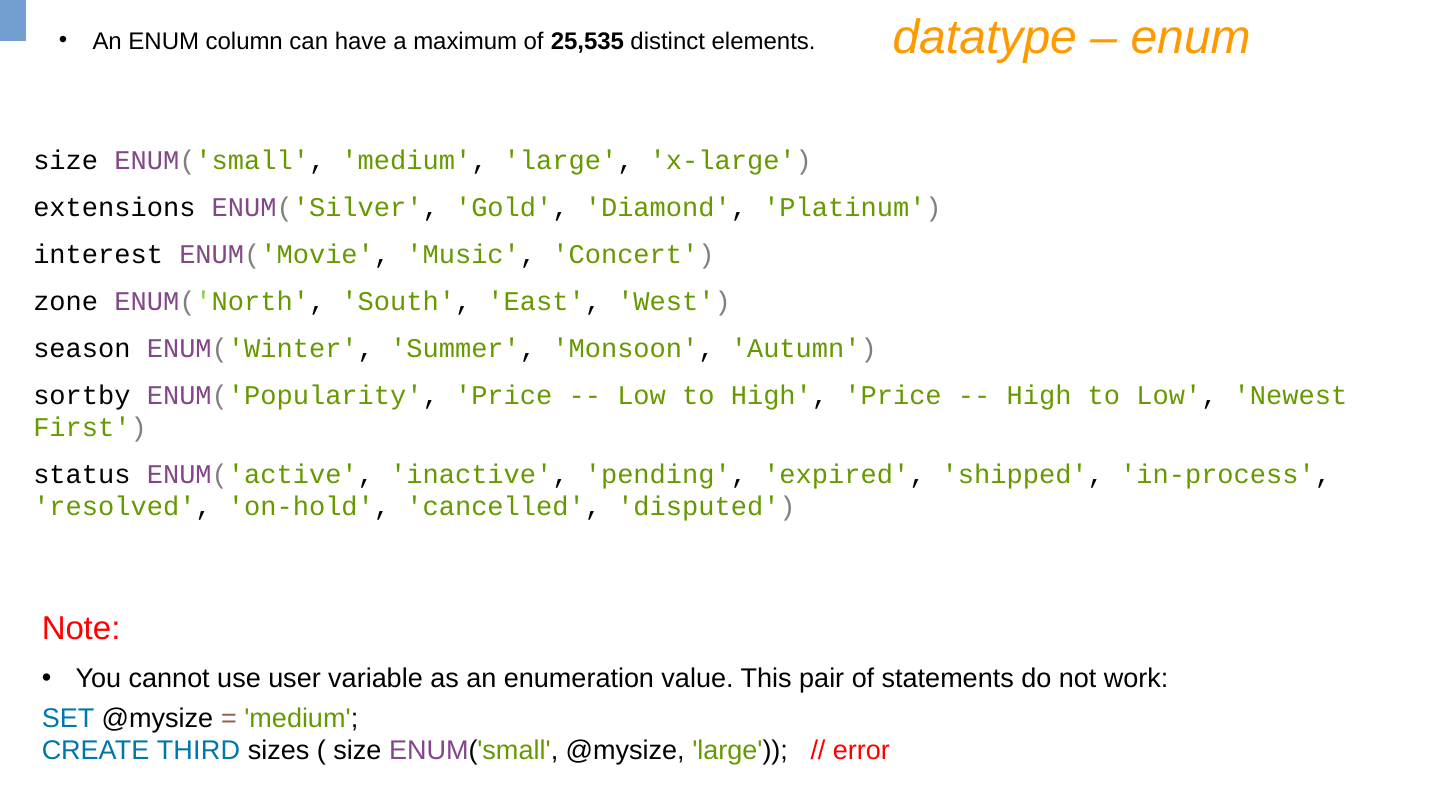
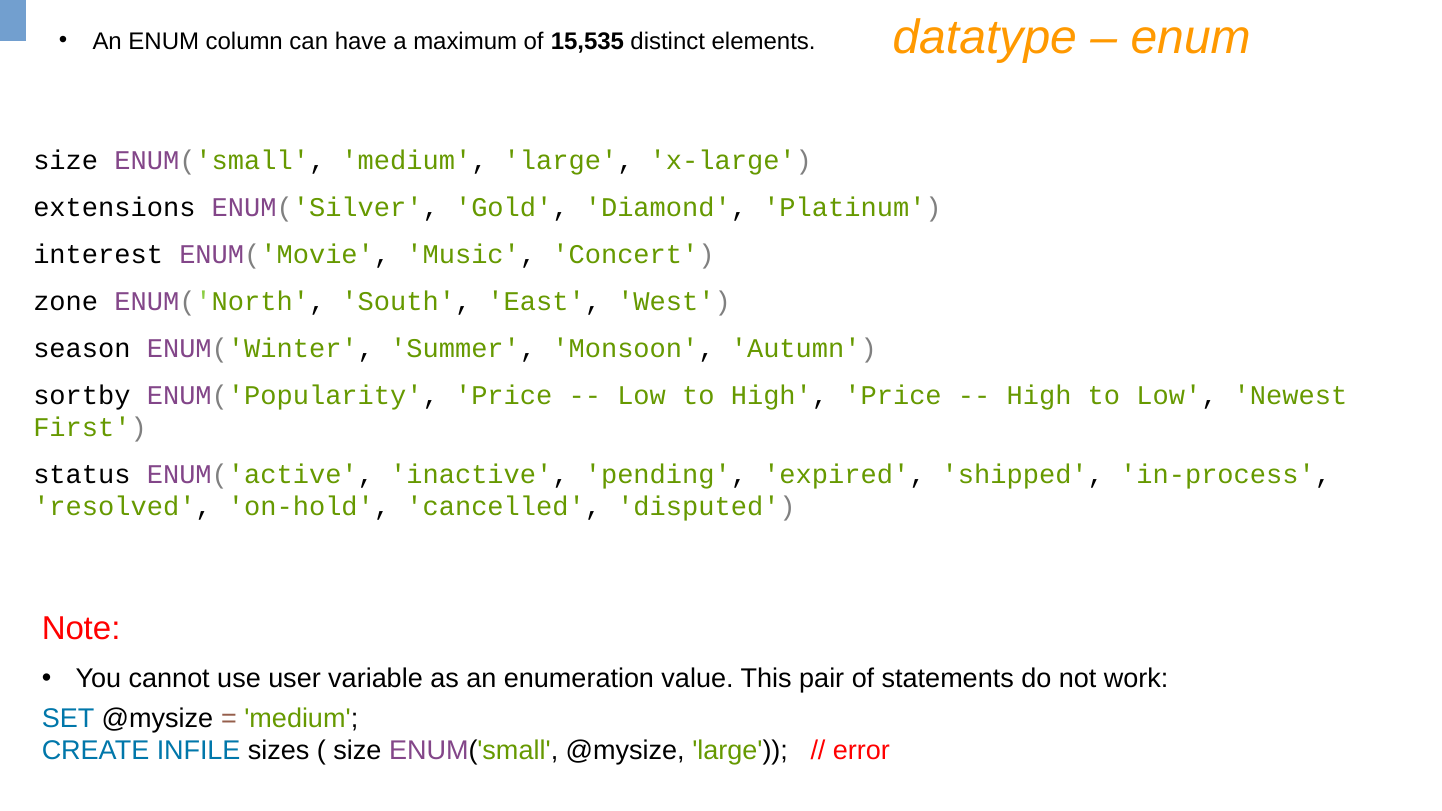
25,535: 25,535 -> 15,535 (587, 41)
THIRD: THIRD -> INFILE (199, 751)
